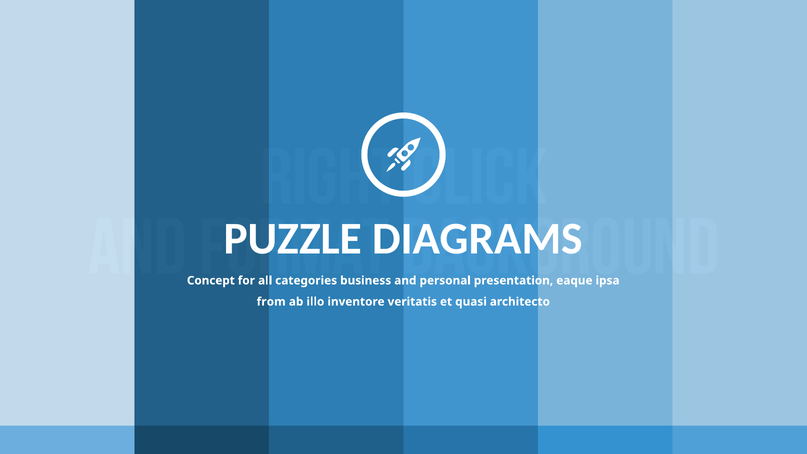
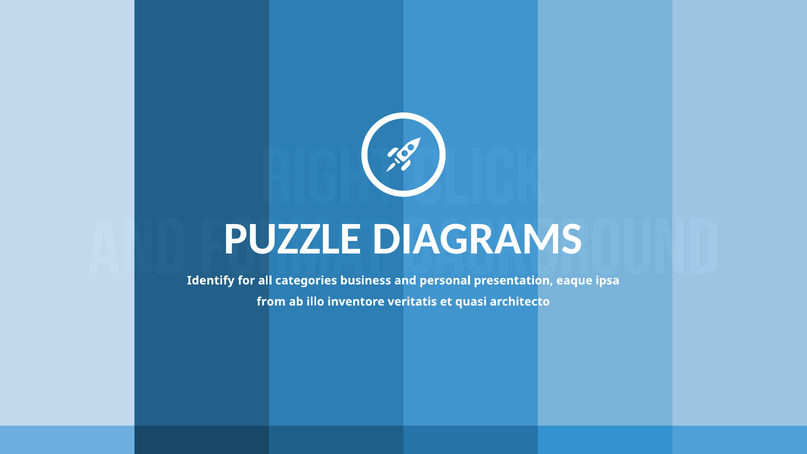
Concept: Concept -> Identify (211, 280)
